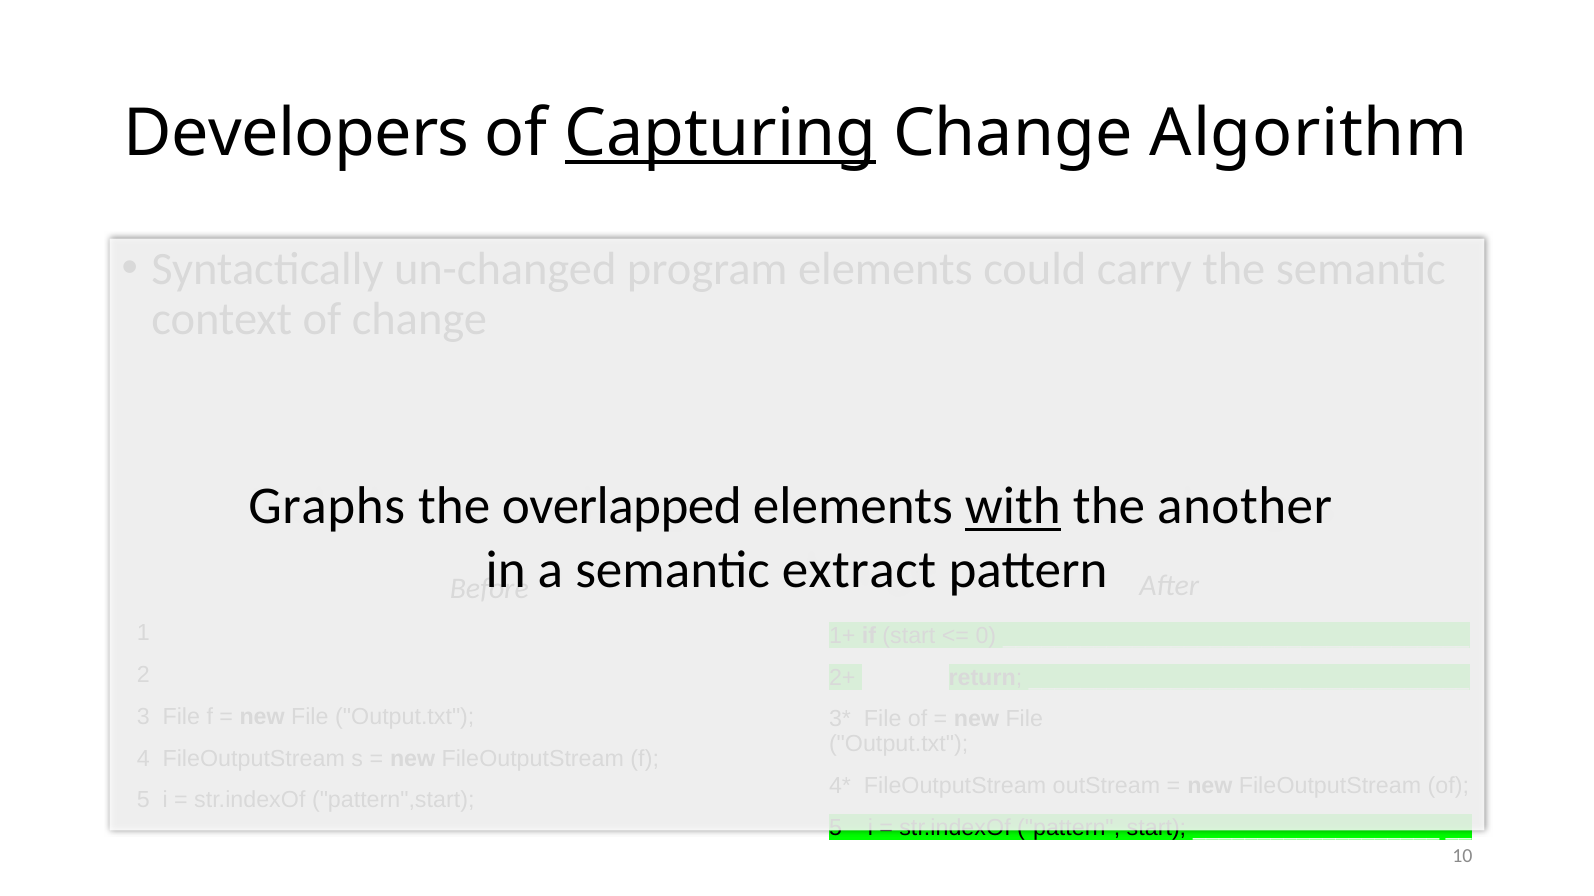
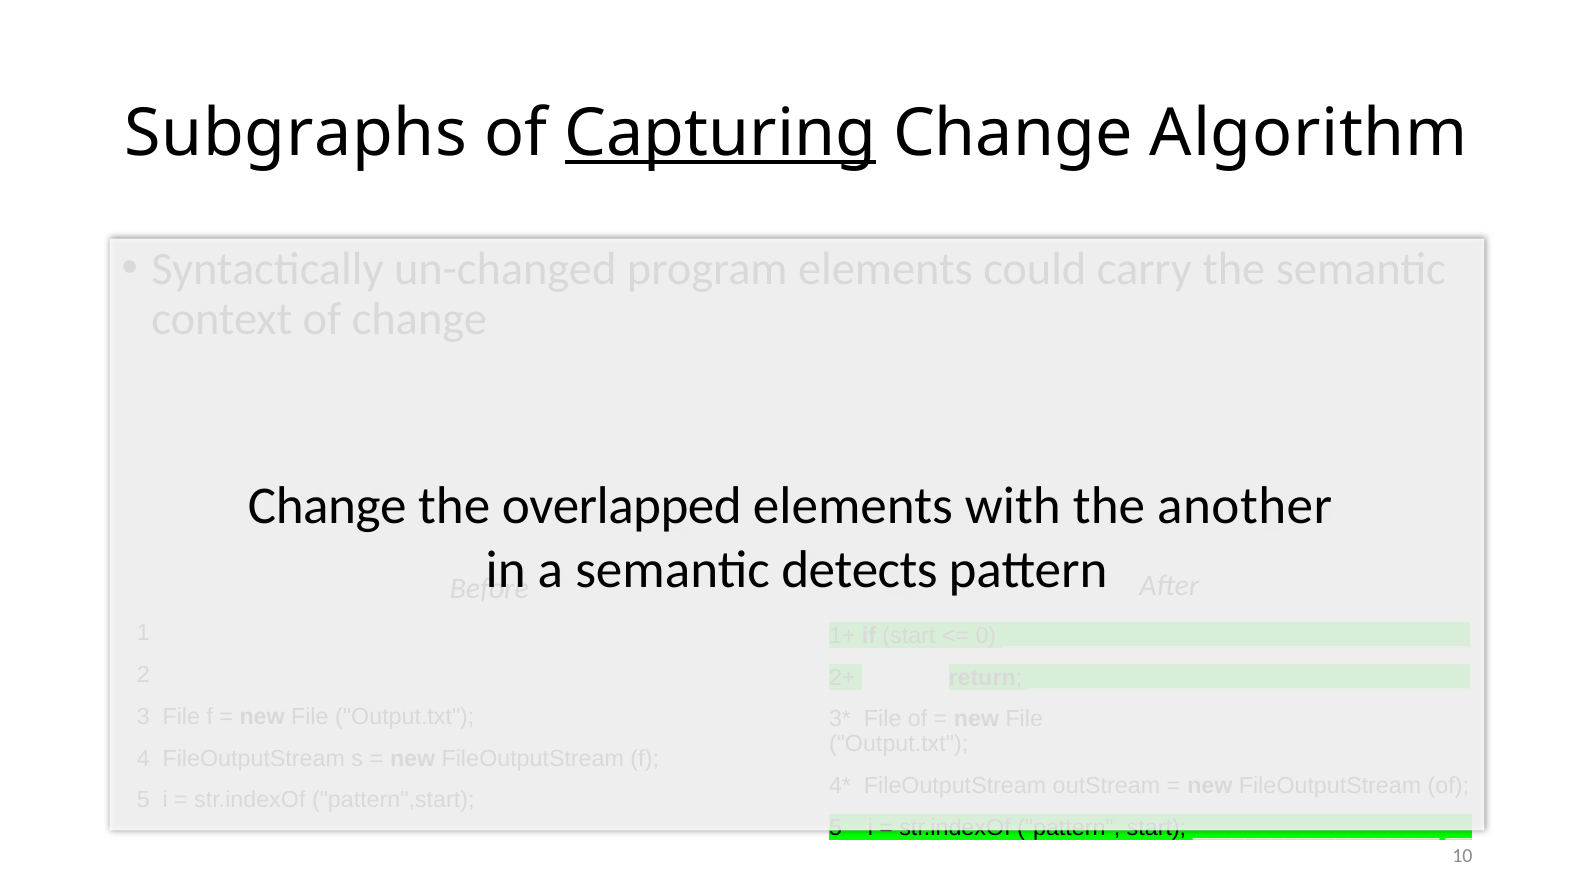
Developers: Developers -> Subgraphs (296, 134)
Graphs: Graphs -> Change (327, 507)
with underline: present -> none (1013, 507)
extract: extract -> detects (859, 570)
